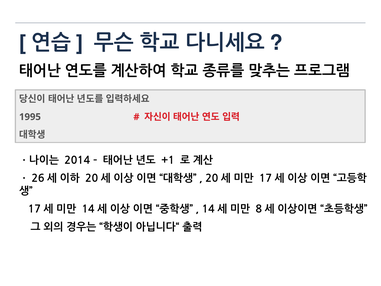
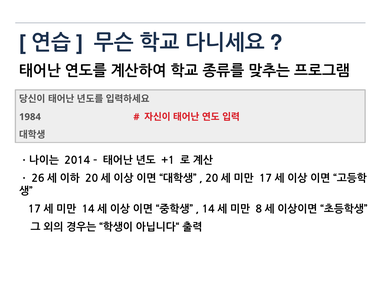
1995: 1995 -> 1984 (30, 117)
